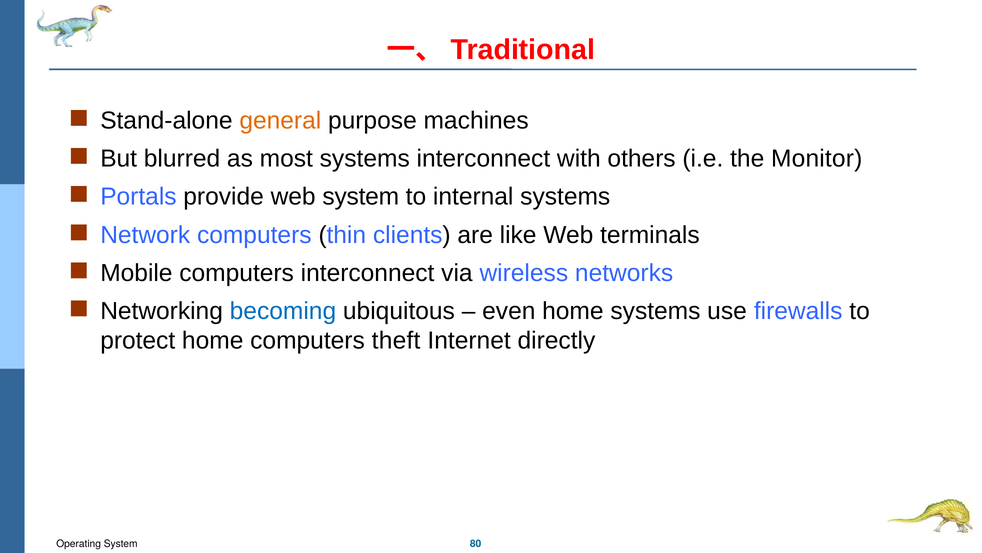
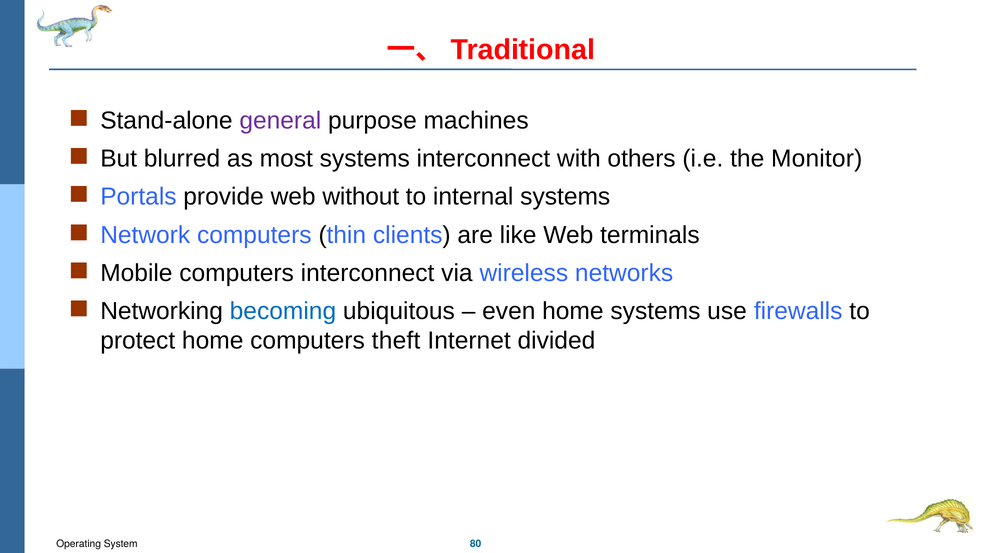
general colour: orange -> purple (280, 121)
web system: system -> without (361, 197)
directly: directly -> divided (556, 340)
